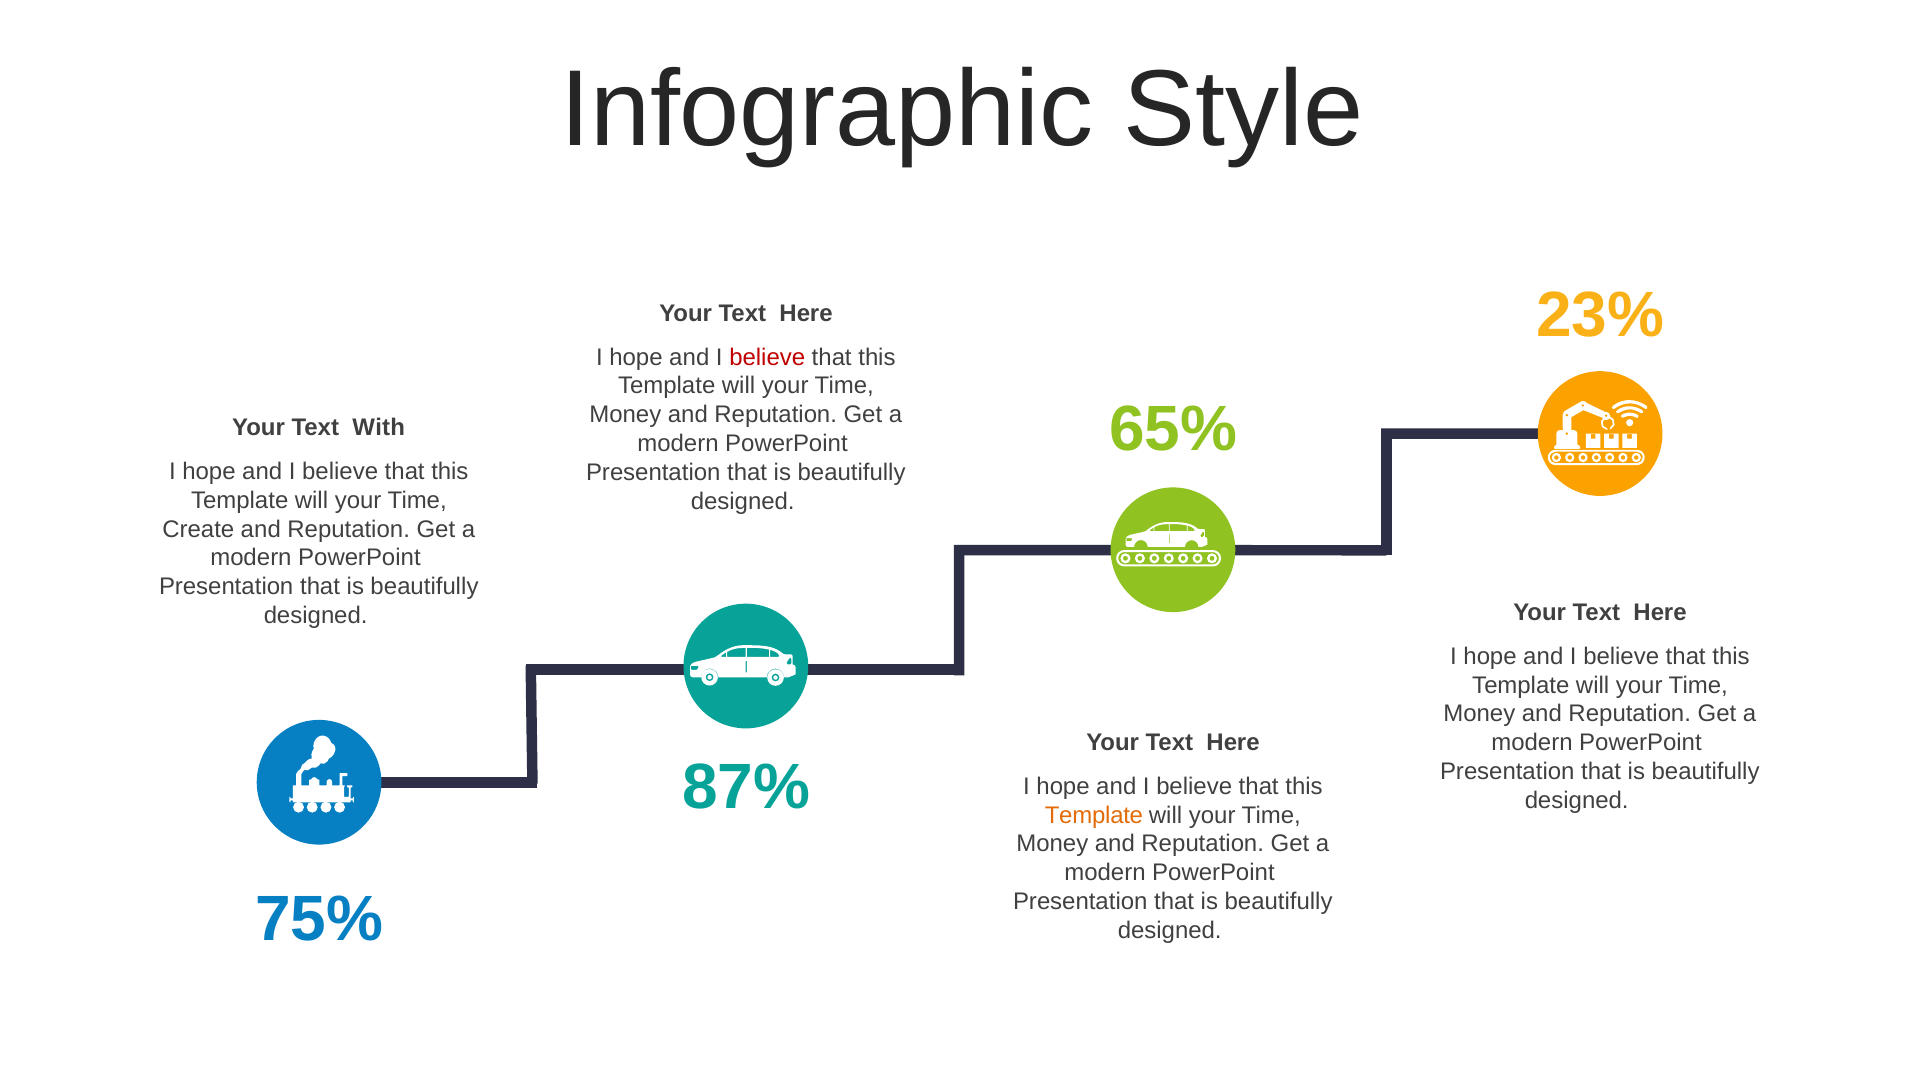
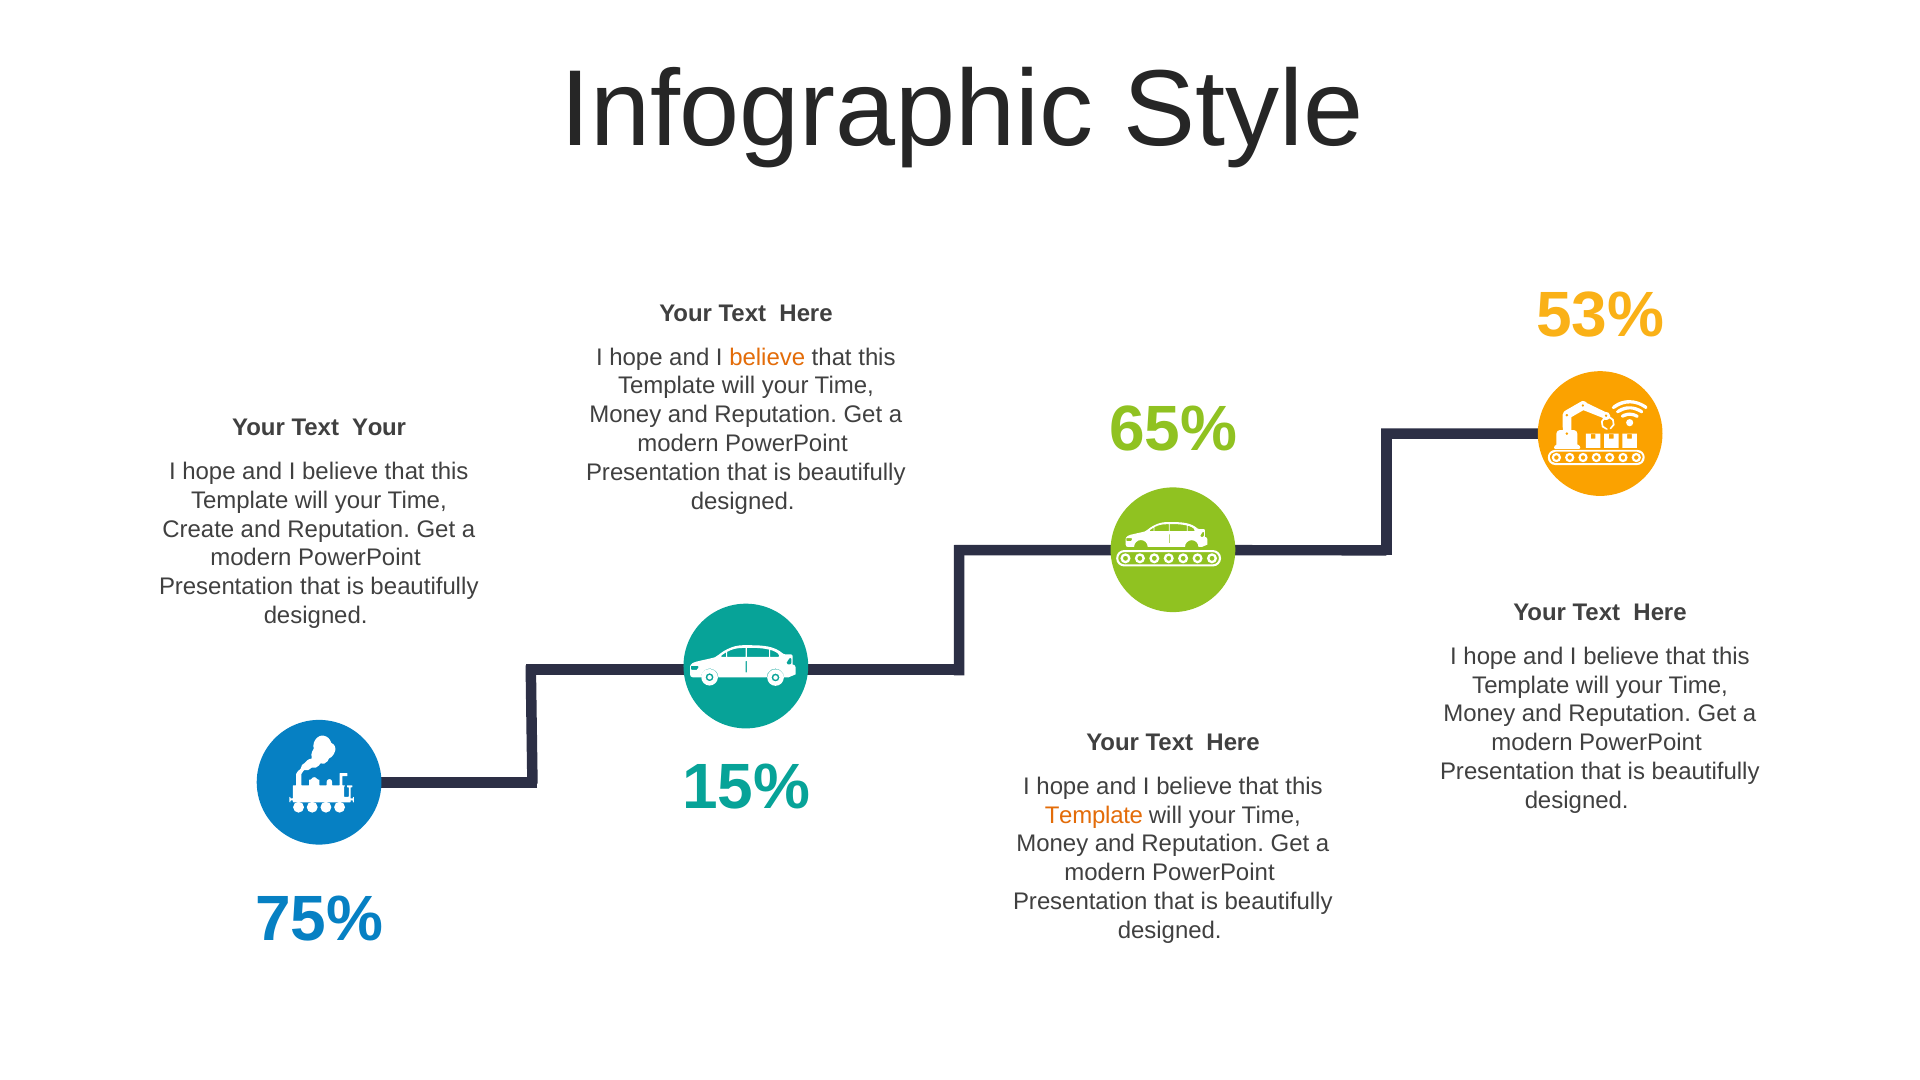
23%: 23% -> 53% (1600, 315)
believe colour: red -> orange (767, 357)
Text With: With -> Your (379, 428)
87%: 87% -> 15% (746, 788)
